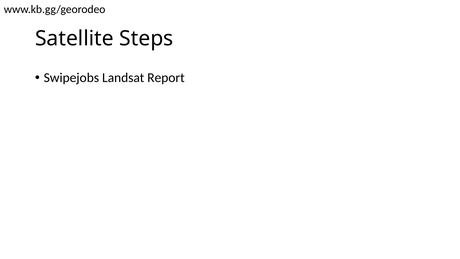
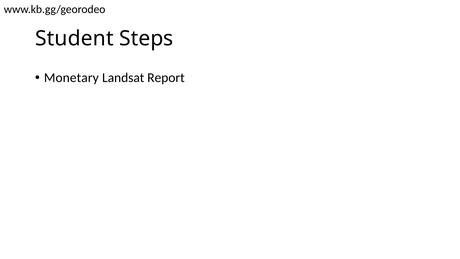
Satellite: Satellite -> Student (74, 39)
Swipejobs: Swipejobs -> Monetary (71, 78)
